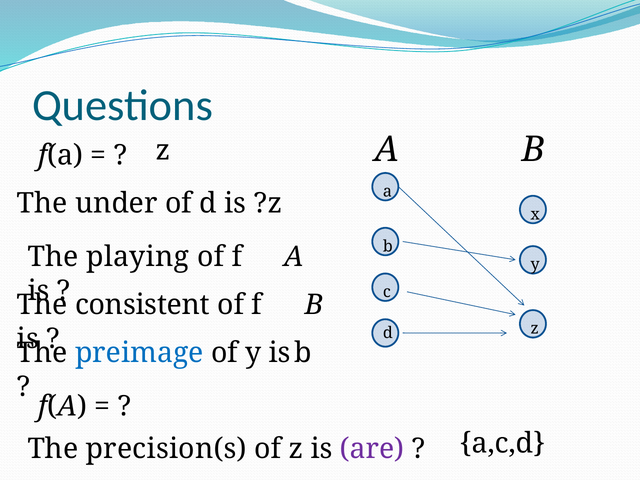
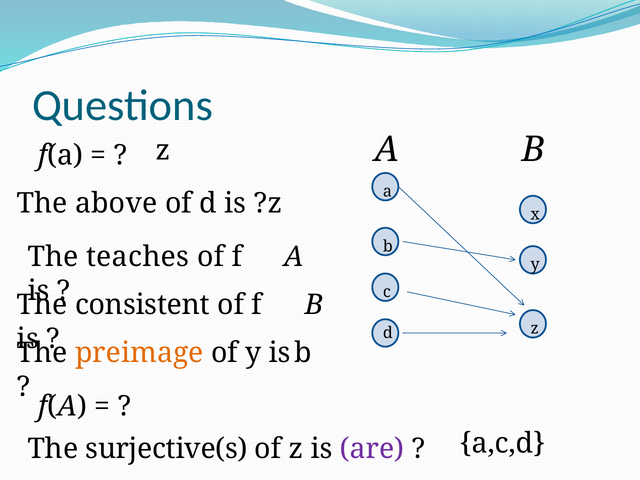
under: under -> above (116, 204)
playing: playing -> teaches (138, 257)
preimage colour: blue -> orange (139, 353)
precision(s: precision(s -> surjective(s (166, 449)
